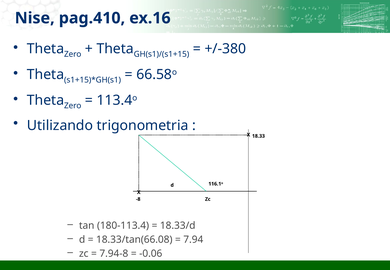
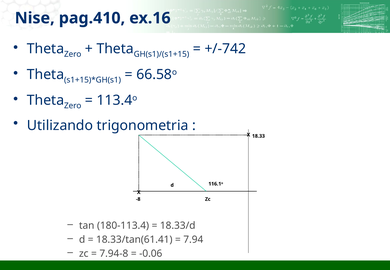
+/-380: +/-380 -> +/-742 (225, 49)
18.33/tan(66.08: 18.33/tan(66.08 -> 18.33/tan(61.41 (134, 240)
